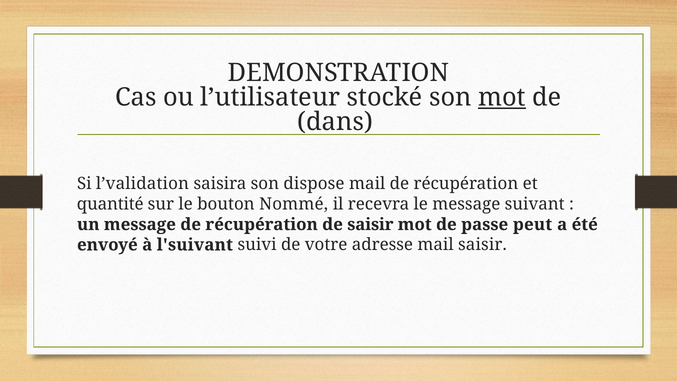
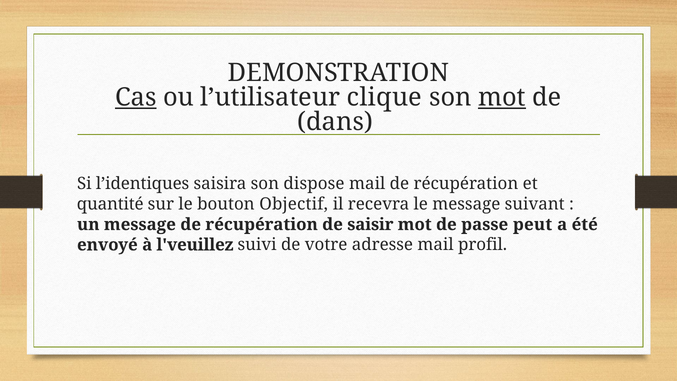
Cas underline: none -> present (136, 97)
stocké: stocké -> clique (384, 97)
l’validation: l’validation -> l’identiques (143, 184)
Nommé: Nommé -> Objectif (294, 204)
l'suivant: l'suivant -> l'veuillez (195, 245)
mail saisir: saisir -> profil (483, 245)
